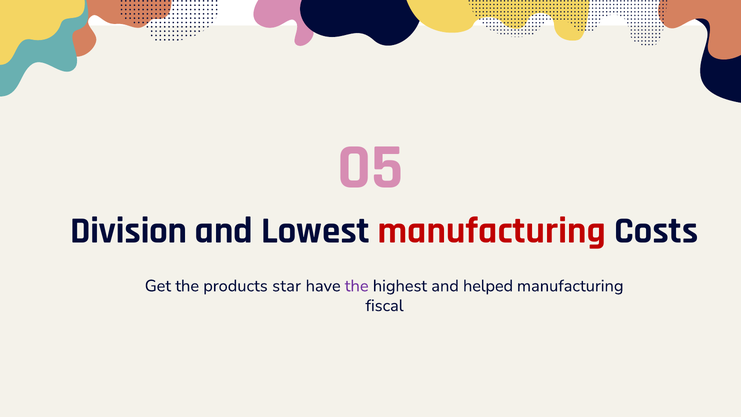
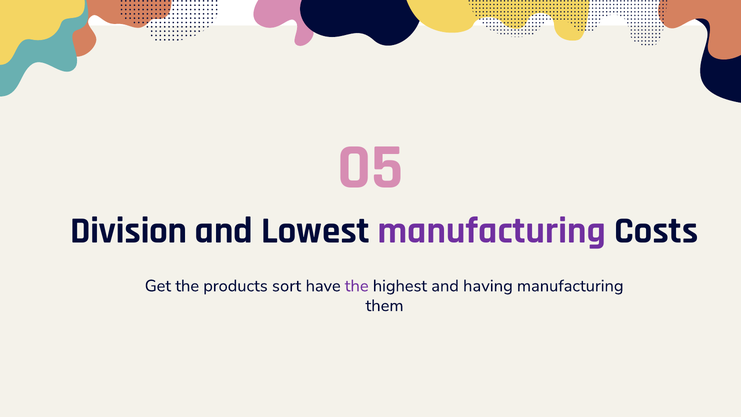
manufacturing colour: red -> purple (492, 231)
star: star -> sort (287, 286)
helped: helped -> having (488, 286)
fiscal: fiscal -> them (385, 306)
